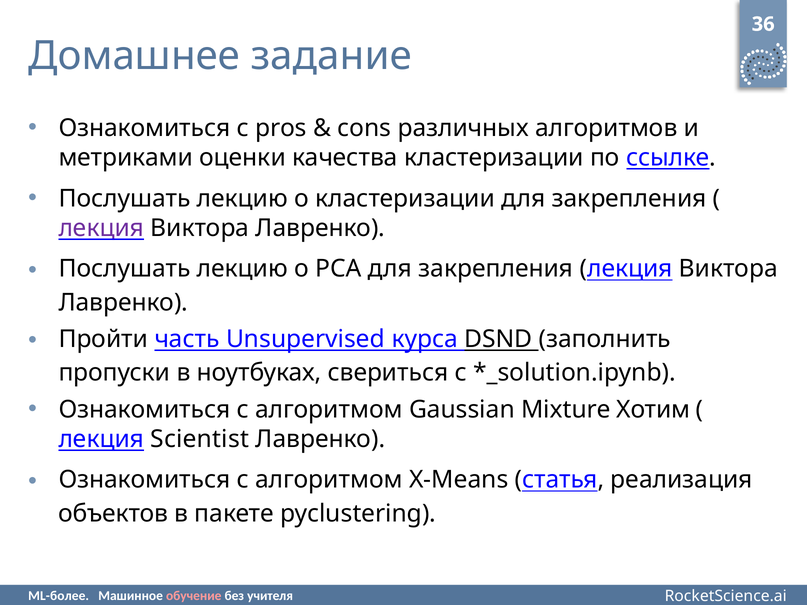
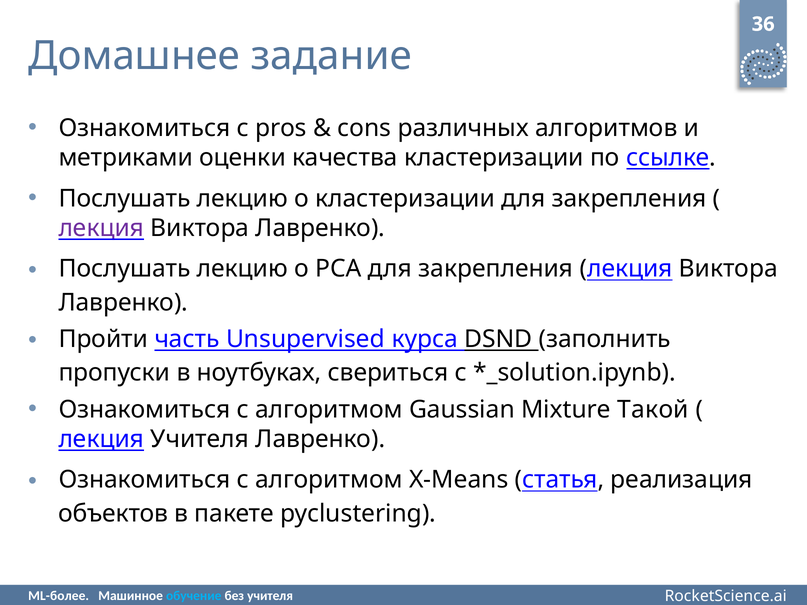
Хотим: Хотим -> Такой (653, 410)
лекция Scientist: Scientist -> Учителя (200, 439)
обучение colour: pink -> light blue (194, 596)
